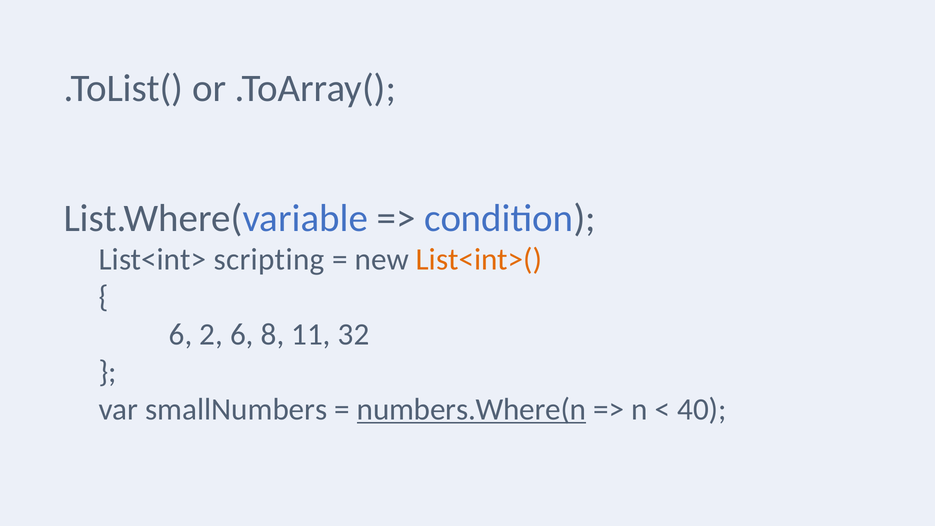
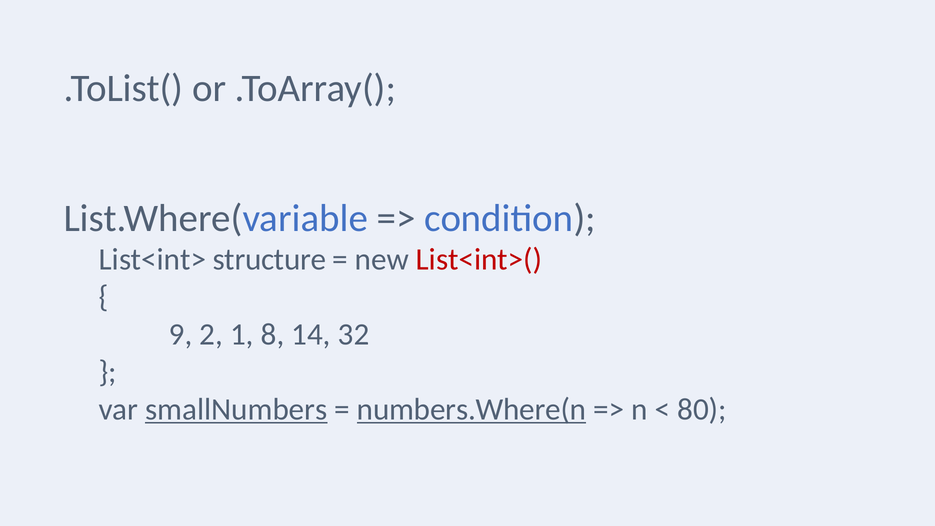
scripting: scripting -> structure (269, 260)
List<int>( colour: orange -> red (479, 260)
6: 6 -> 9 (181, 334)
2 6: 6 -> 1 (242, 334)
11: 11 -> 14 (311, 334)
smallNumbers underline: none -> present (236, 409)
40: 40 -> 80 (702, 409)
